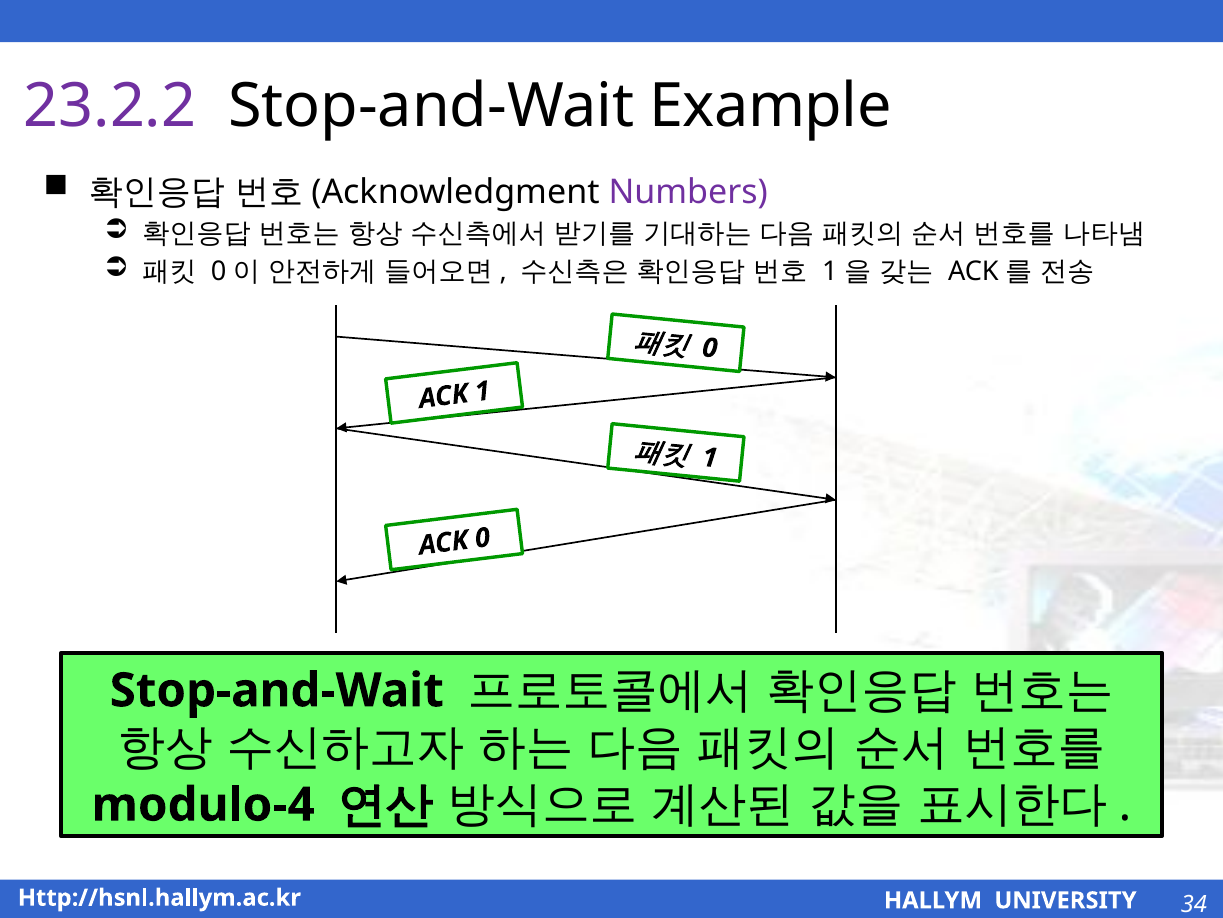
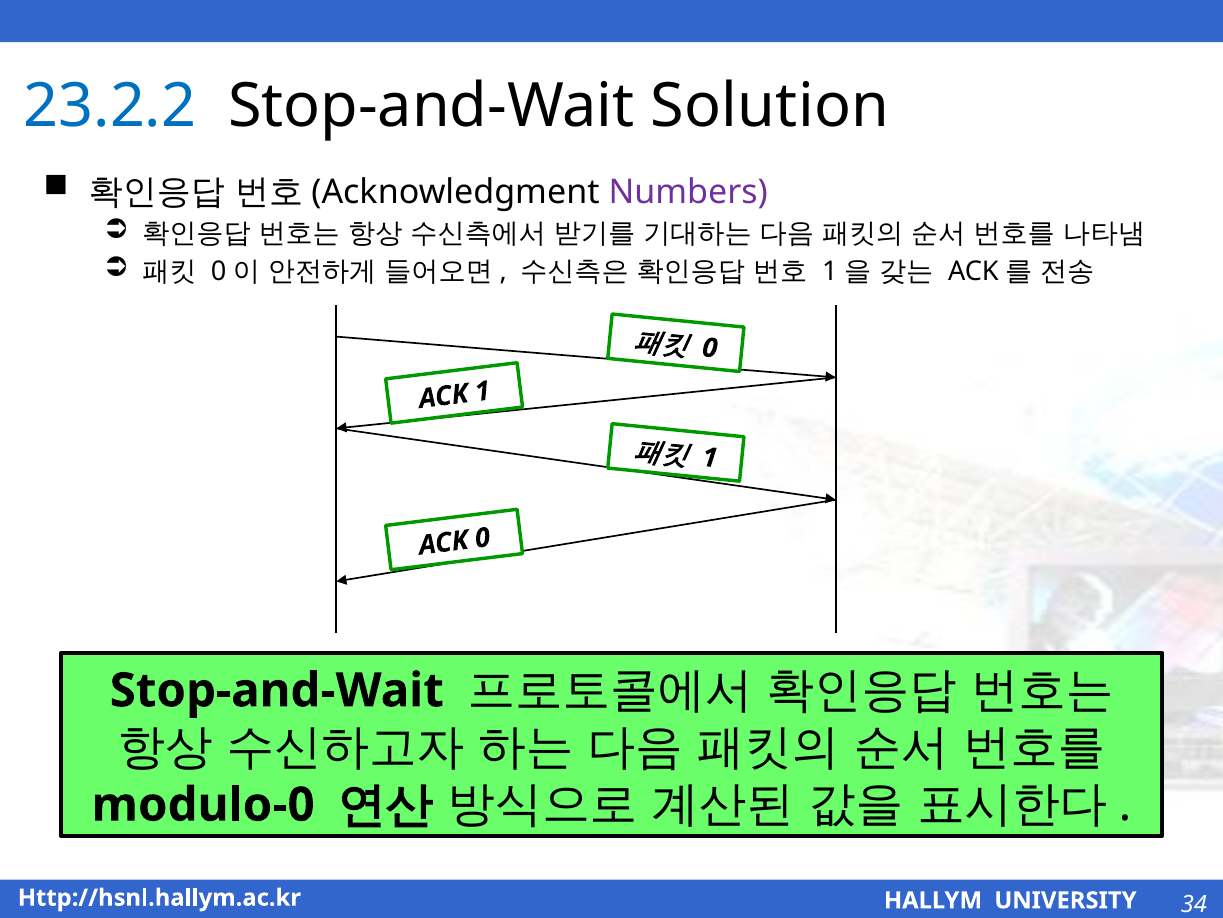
23.2.2 colour: purple -> blue (110, 106)
Example: Example -> Solution (770, 106)
modulo-4: modulo-4 -> modulo-0 (203, 804)
